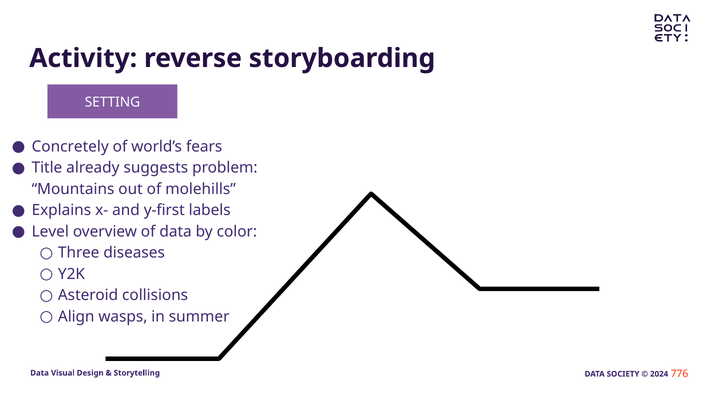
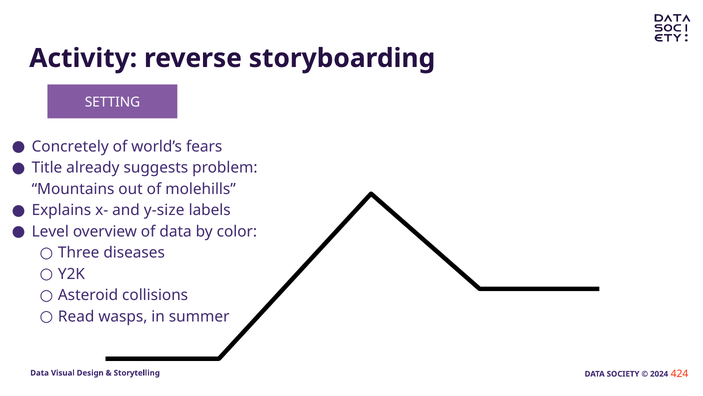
y-first: y-first -> y-size (164, 210)
Align: Align -> Read (76, 316)
776: 776 -> 424 (679, 374)
